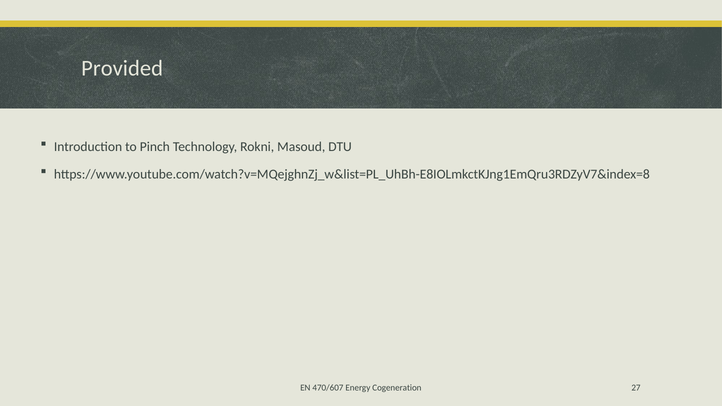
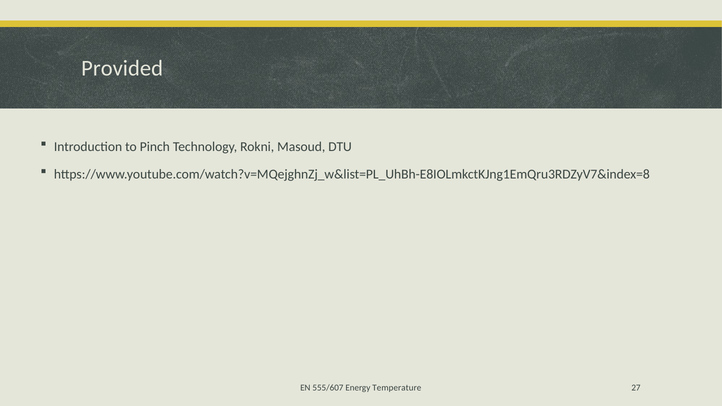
470/607: 470/607 -> 555/607 (328, 388)
Cogeneration: Cogeneration -> Temperature (397, 388)
